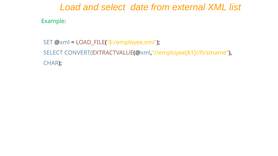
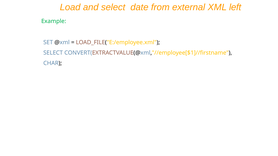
list: list -> left (235, 7)
